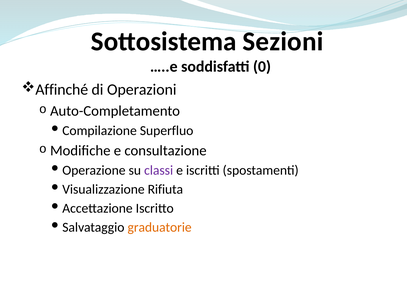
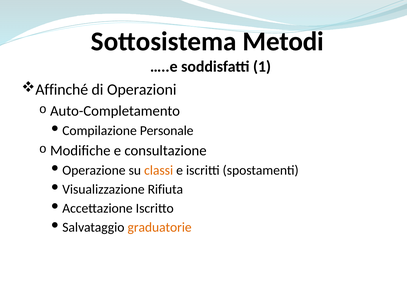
Sezioni: Sezioni -> Metodi (283, 41)
0: 0 -> 1 (262, 66)
Superfluo: Superfluo -> Personale (167, 130)
classi colour: purple -> orange (159, 170)
